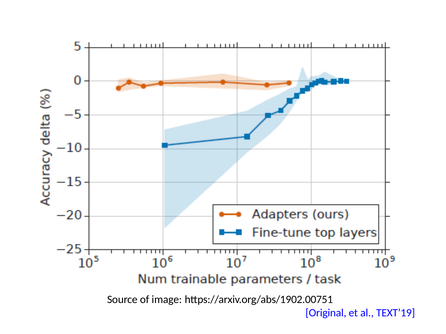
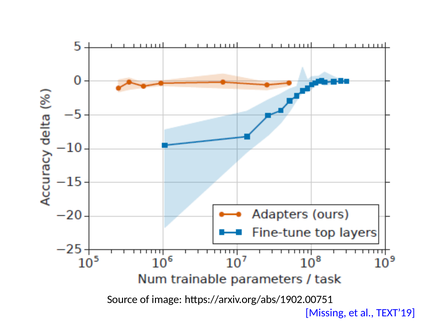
Original: Original -> Missing (326, 313)
